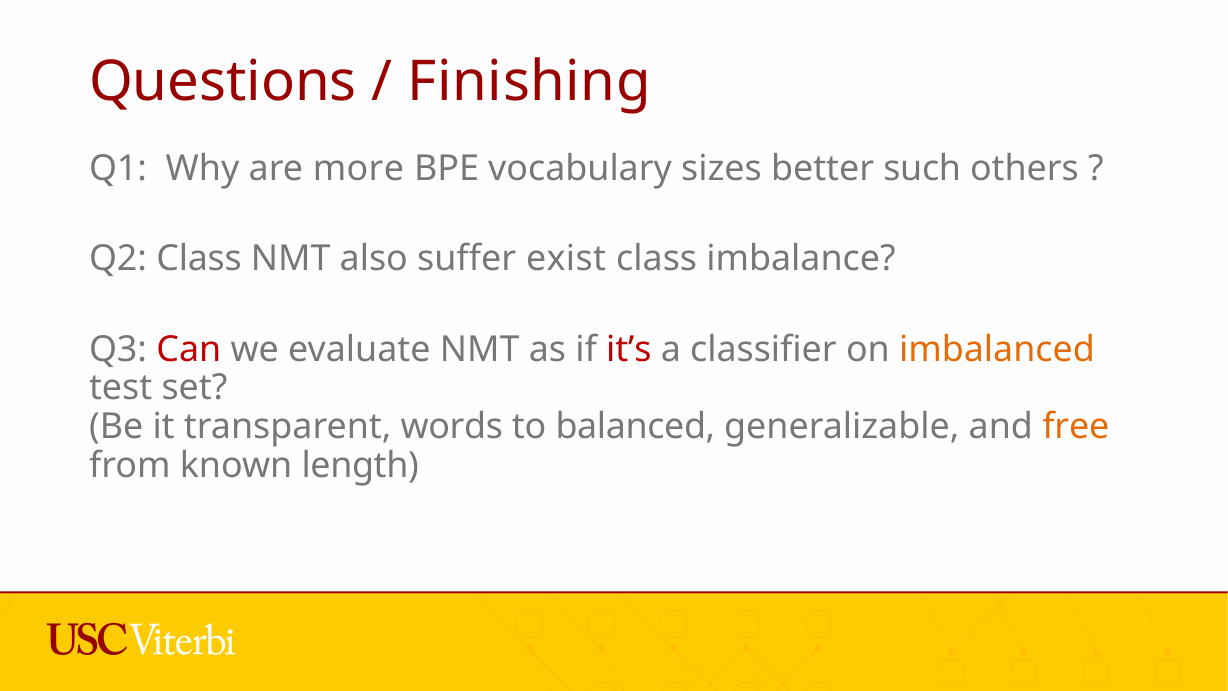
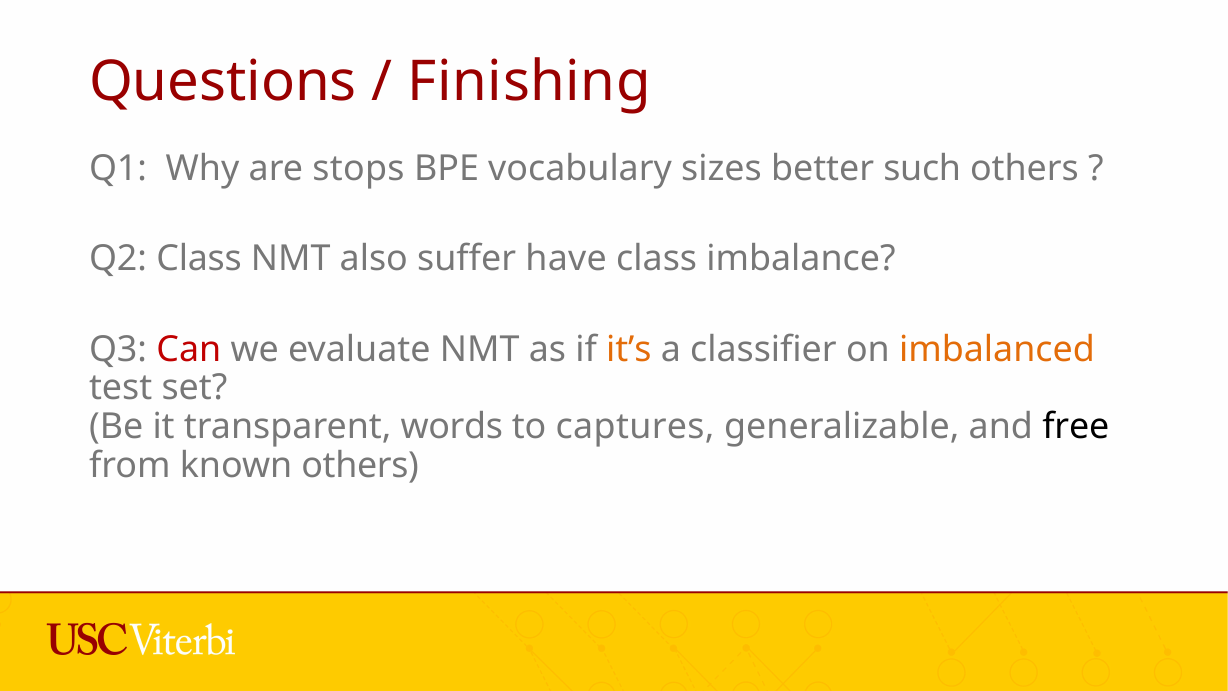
more: more -> stops (358, 169)
exist: exist -> have (566, 259)
it’s colour: red -> orange (629, 349)
balanced: balanced -> captures (635, 426)
free colour: orange -> black (1076, 426)
known length: length -> others (360, 465)
